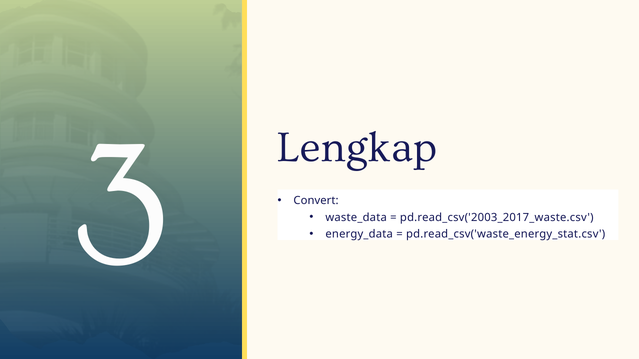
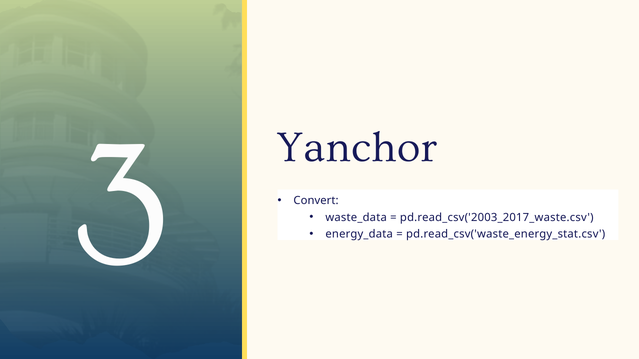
Lengkap: Lengkap -> Yanchor (357, 147)
